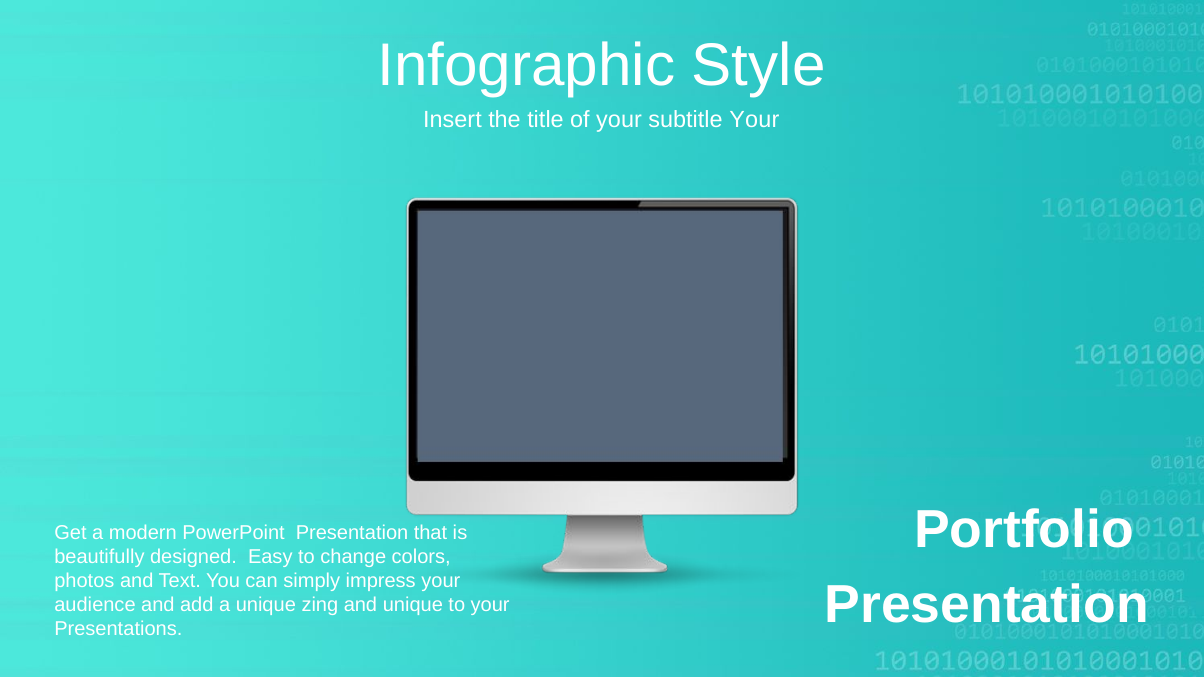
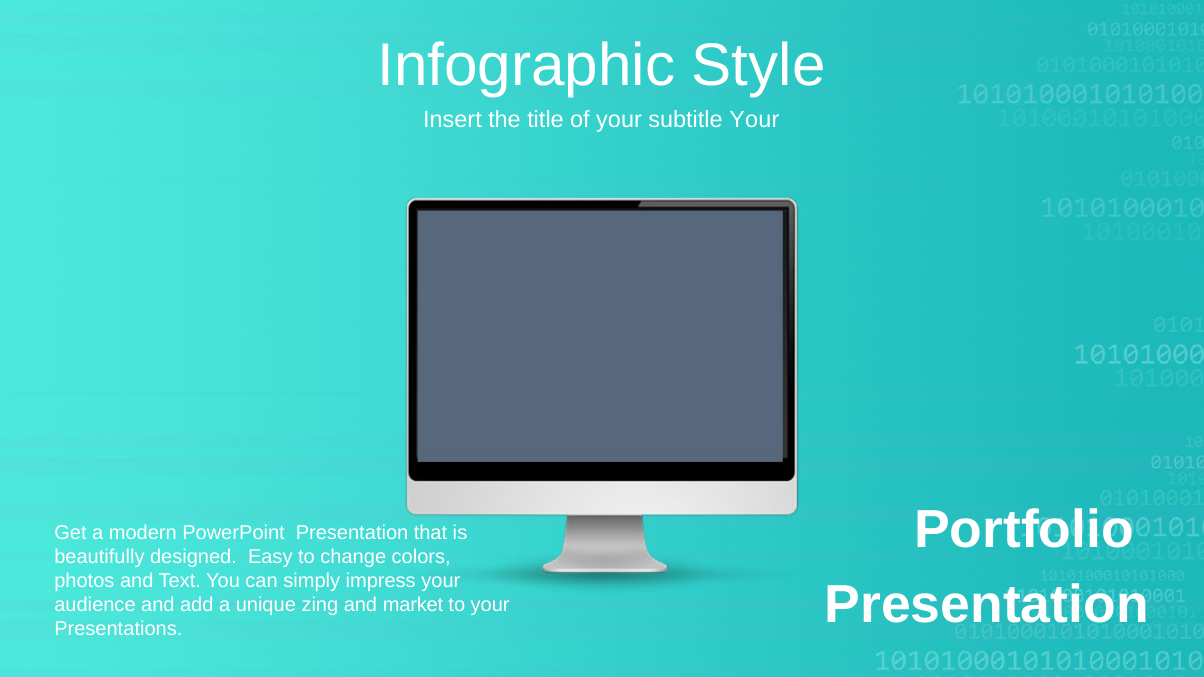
and unique: unique -> market (413, 605)
